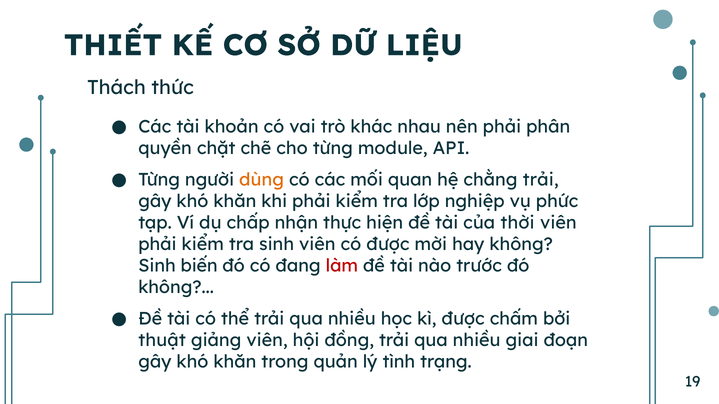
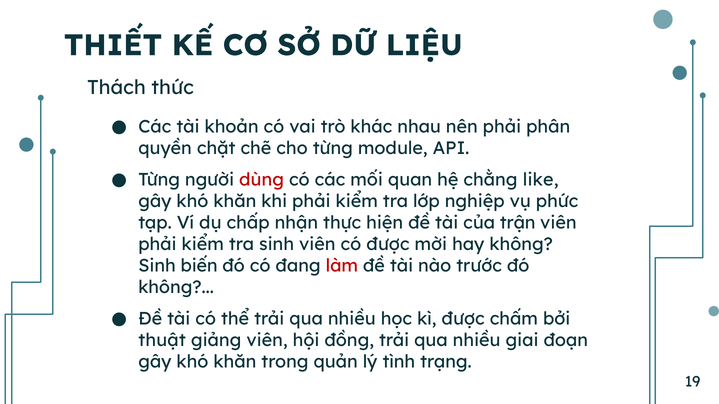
dùng colour: orange -> red (262, 180)
chằng trải: trải -> like (541, 180)
thời: thời -> trận (518, 223)
